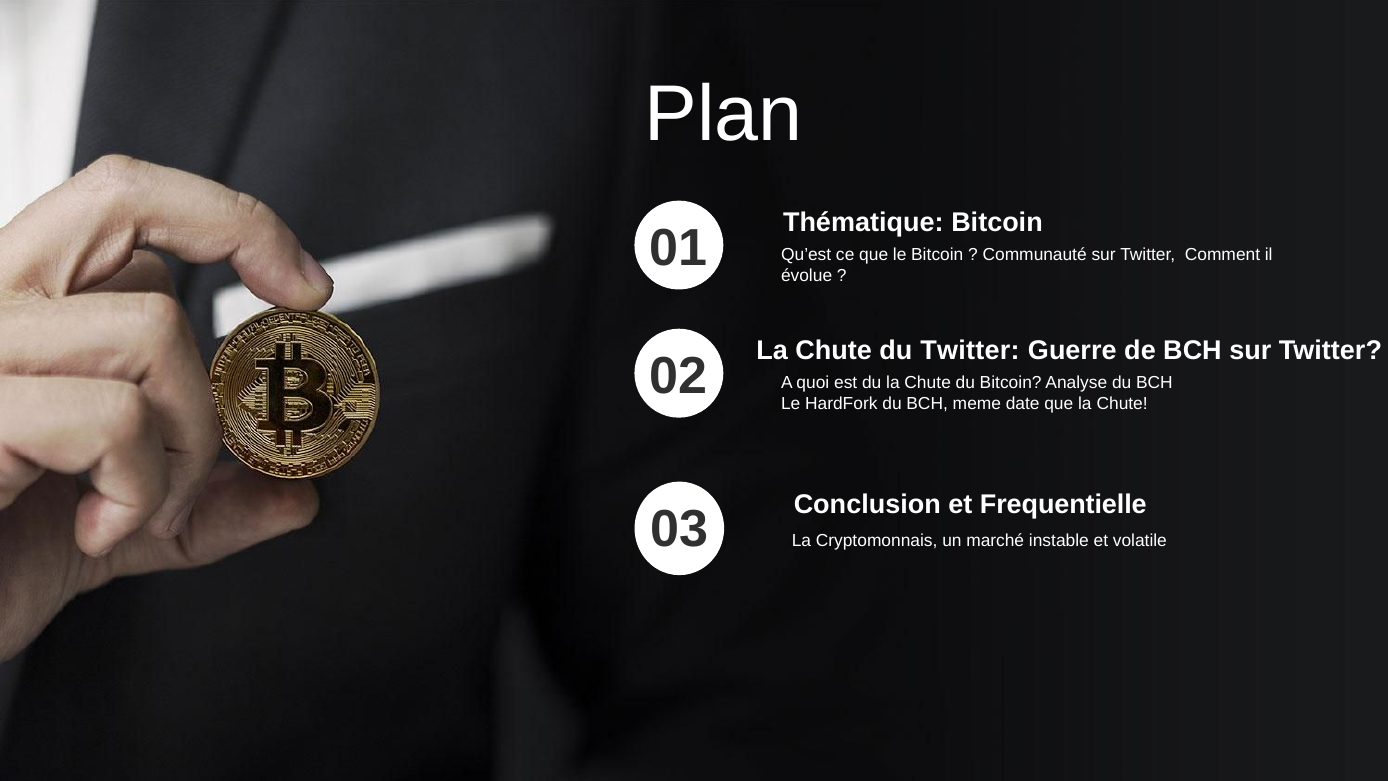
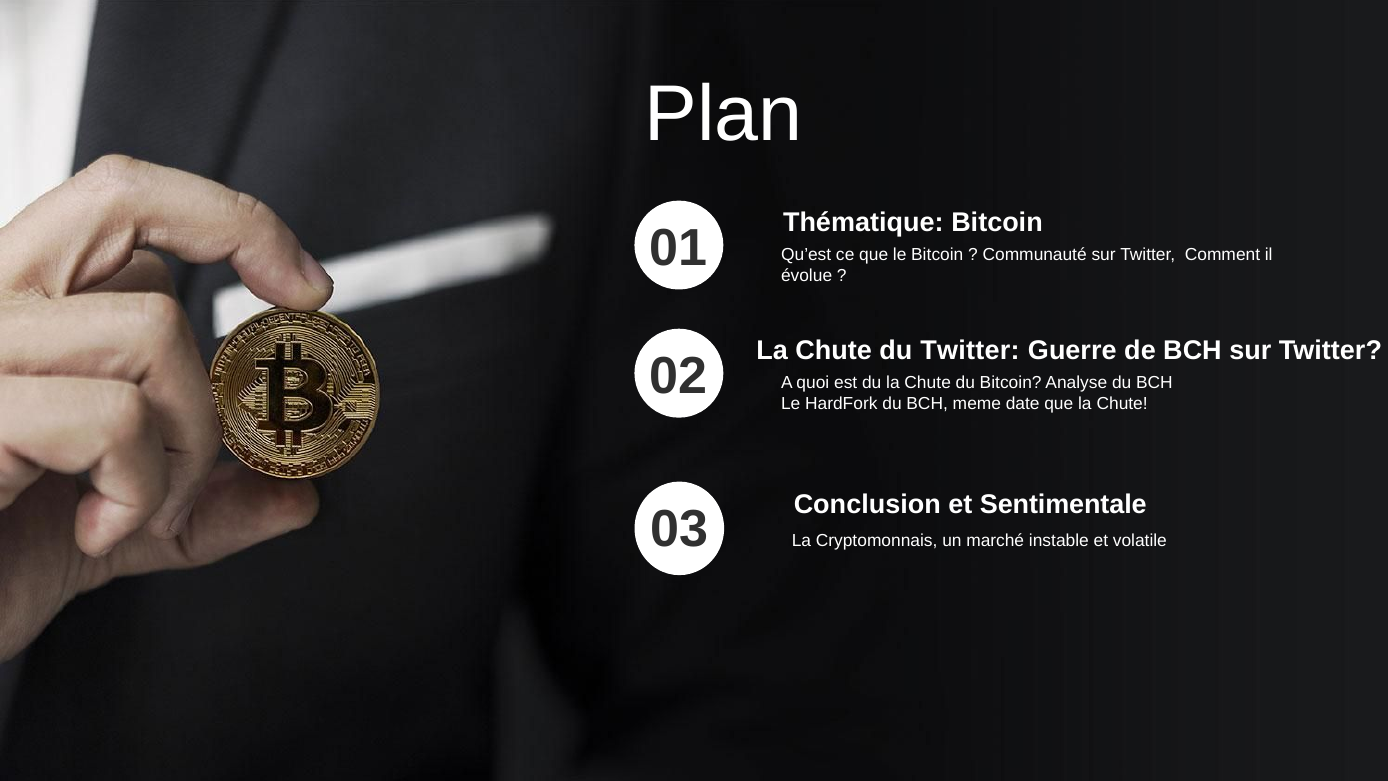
Frequentielle: Frequentielle -> Sentimentale (1063, 505)
